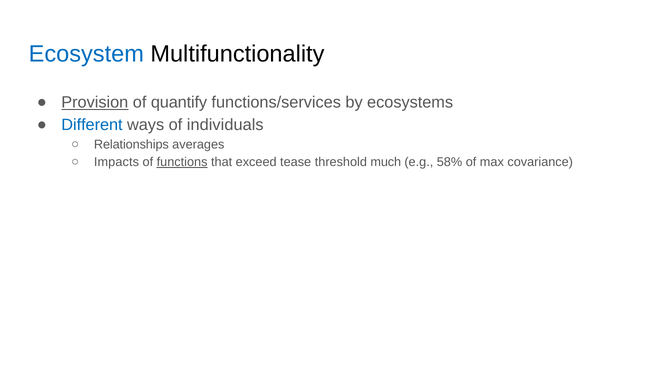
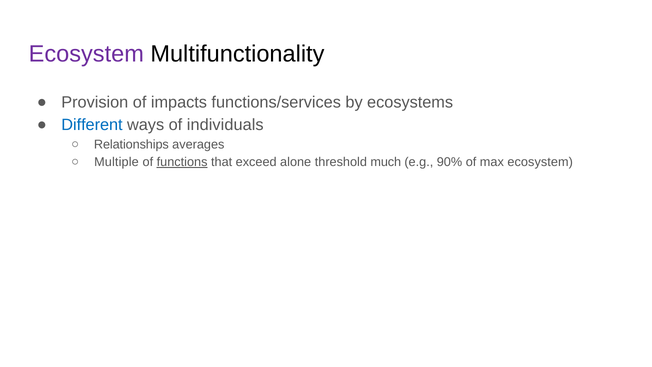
Ecosystem colour: blue -> purple (86, 54)
Provision underline: present -> none (95, 103)
quantify: quantify -> impacts (179, 103)
Impacts: Impacts -> Multiple (116, 162)
tease: tease -> alone (296, 162)
58%: 58% -> 90% (449, 162)
max covariance: covariance -> ecosystem (540, 162)
